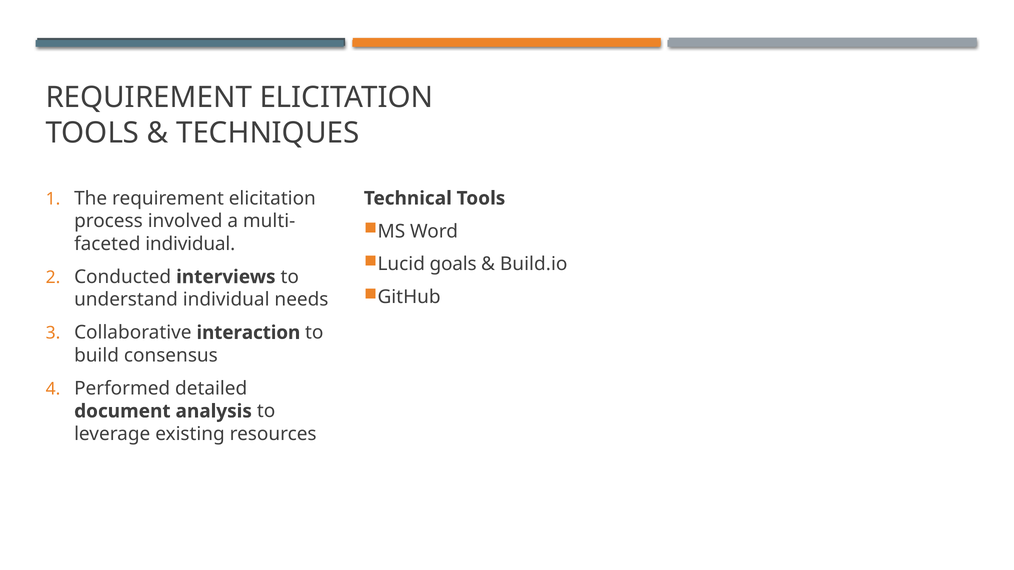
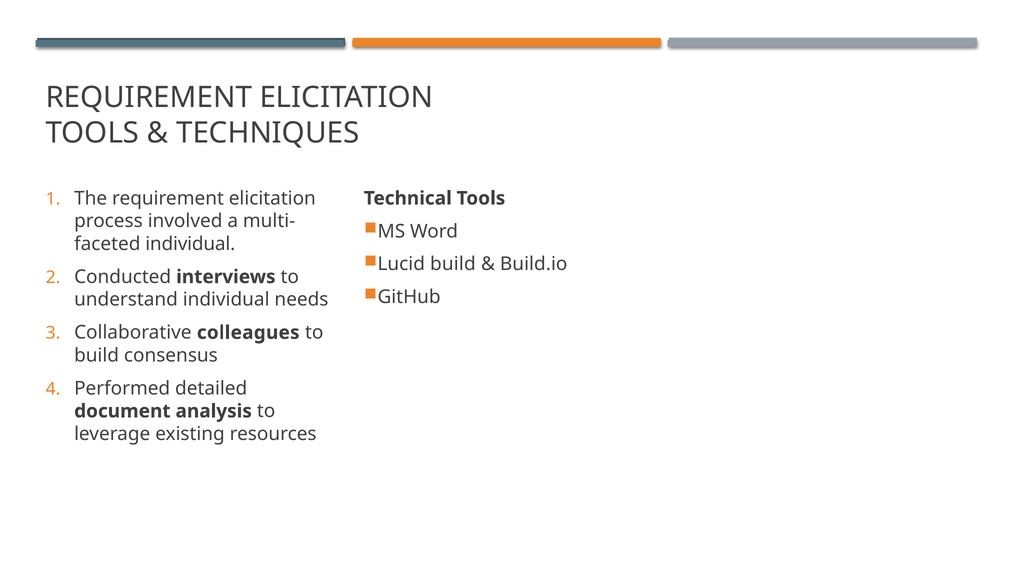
Lucid goals: goals -> build (453, 264)
interaction: interaction -> colleagues (248, 333)
